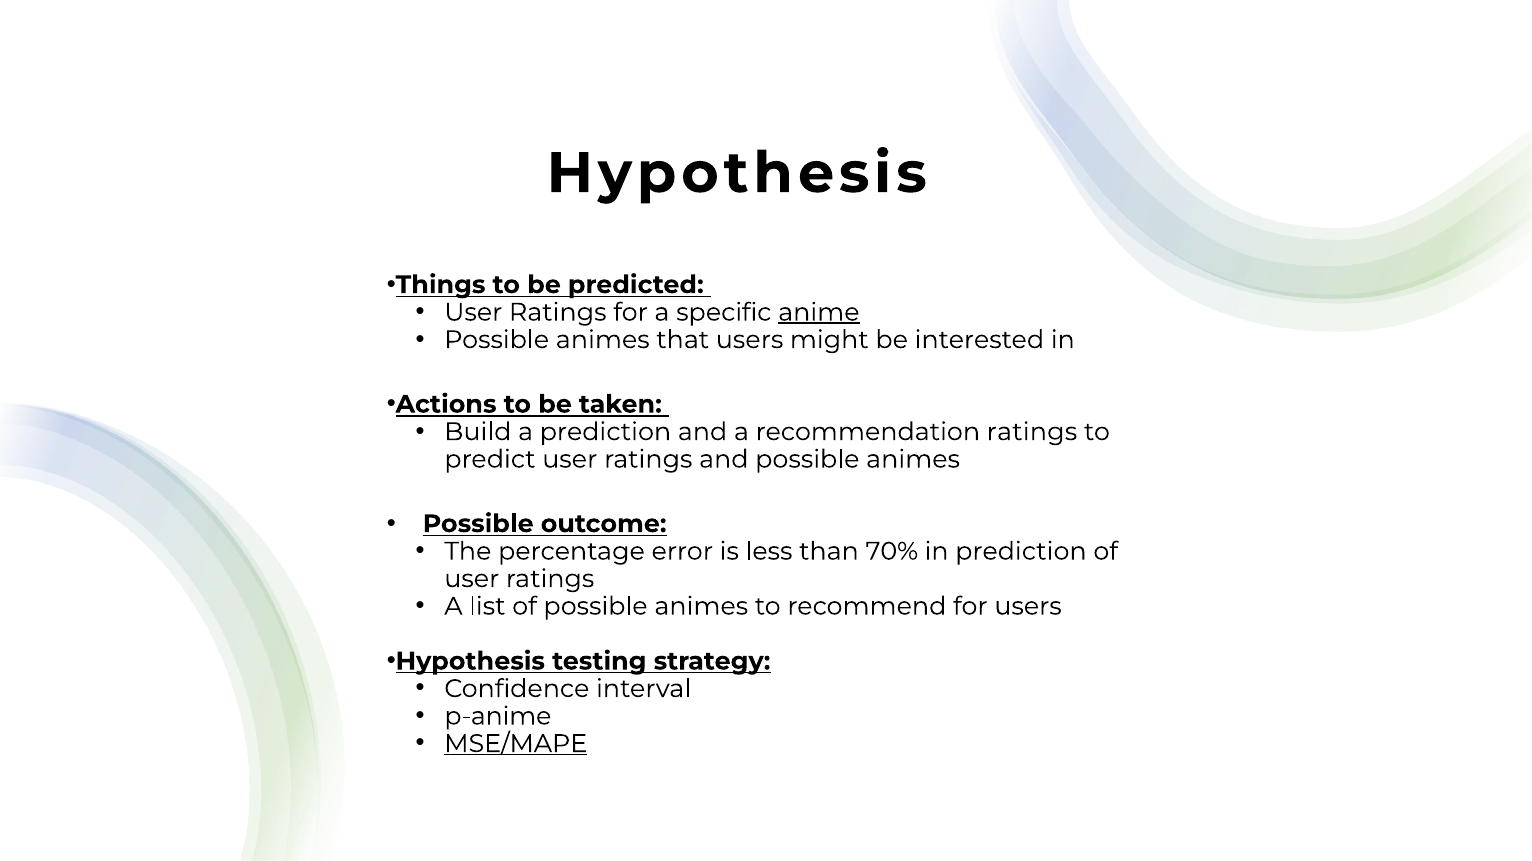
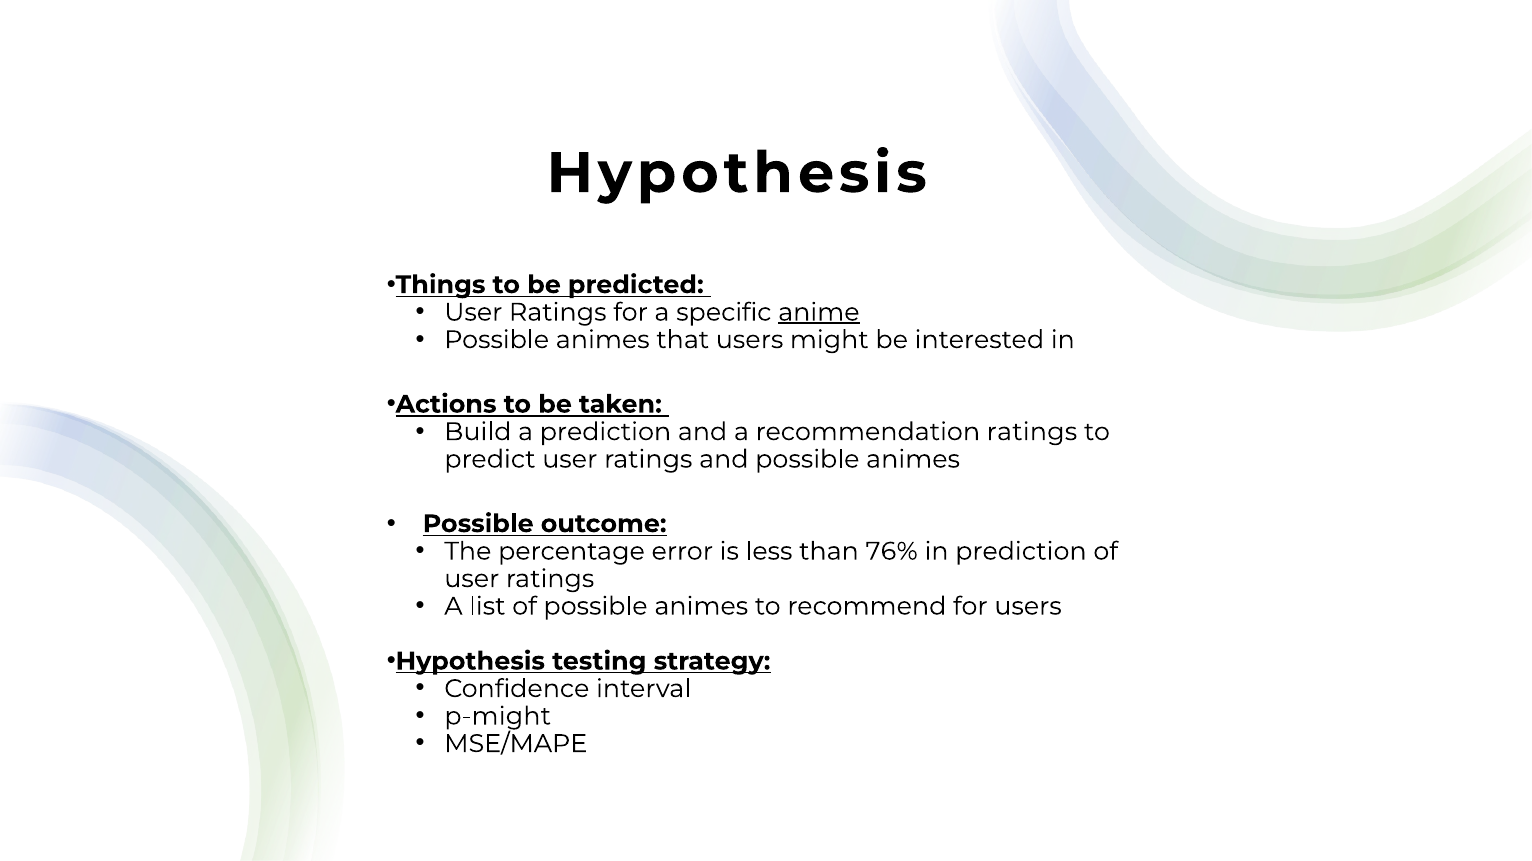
70%: 70% -> 76% (892, 552)
p-anime: p-anime -> p-might (498, 717)
MSE/MAPE underline: present -> none (516, 744)
